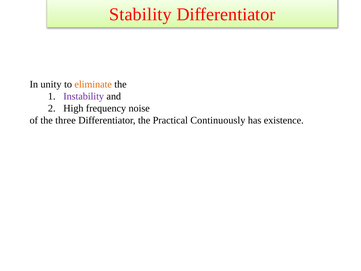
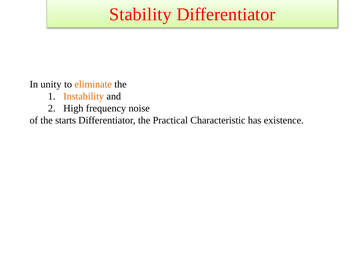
Instability colour: purple -> orange (84, 96)
three: three -> starts (66, 120)
Continuously: Continuously -> Characteristic (218, 120)
